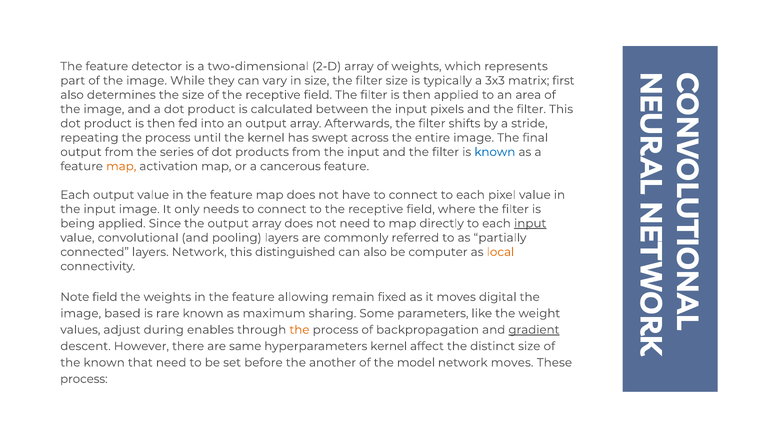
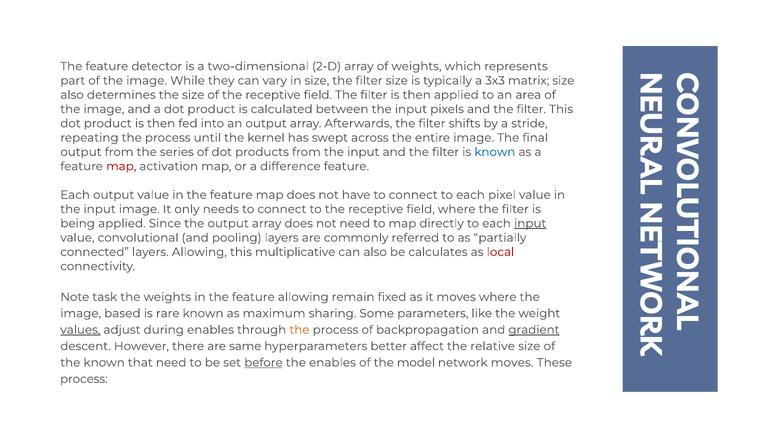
first: first -> size (563, 81)
map colour: orange -> red (121, 166)
cancerous: cancerous -> difference (290, 166)
layers Network: Network -> Allowing (199, 252)
distinguished: distinguished -> multiplicative (295, 252)
computer: computer -> calculates (438, 252)
local colour: orange -> red (500, 252)
Note field: field -> task (105, 297)
moves digital: digital -> where (498, 297)
values underline: none -> present (80, 330)
hyperparameters kernel: kernel -> better (389, 346)
distinct: distinct -> relative (493, 346)
before underline: none -> present (263, 363)
the another: another -> enables (332, 363)
